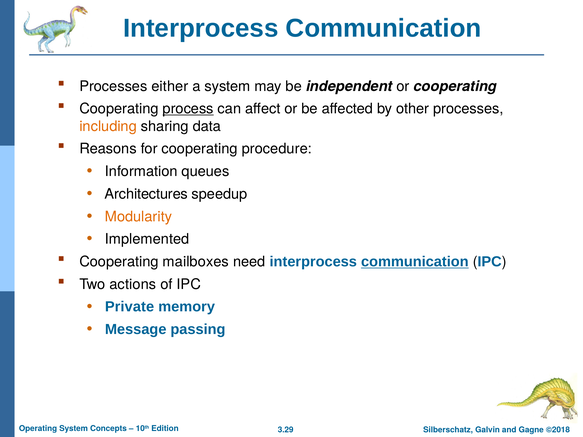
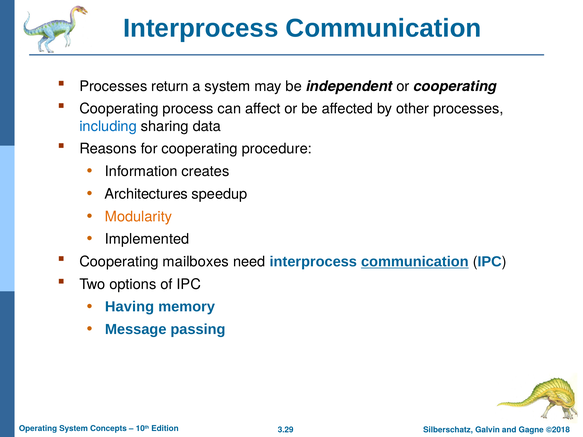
either: either -> return (170, 86)
process underline: present -> none (188, 109)
including colour: orange -> blue (108, 126)
queues: queues -> creates (205, 172)
actions: actions -> options (133, 284)
Private: Private -> Having (130, 307)
